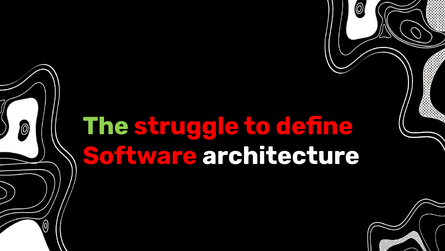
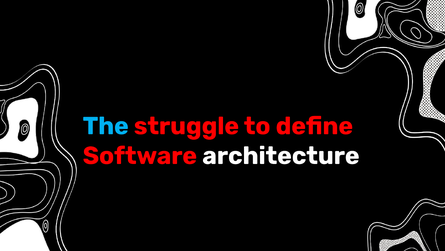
The colour: light green -> light blue (106, 126)
